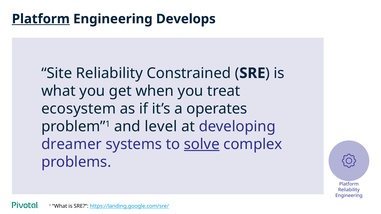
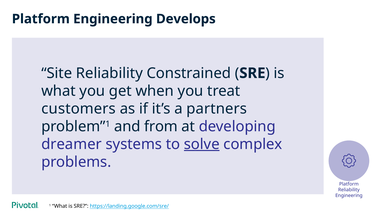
Platform underline: present -> none (41, 19)
ecosystem: ecosystem -> customers (79, 109)
operates: operates -> partners (217, 109)
level: level -> from (161, 127)
